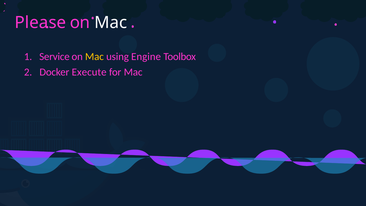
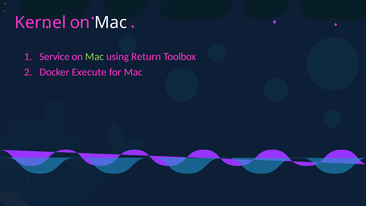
Please: Please -> Kernel (40, 23)
Mac colour: yellow -> light green (94, 57)
Engine: Engine -> Return (146, 57)
